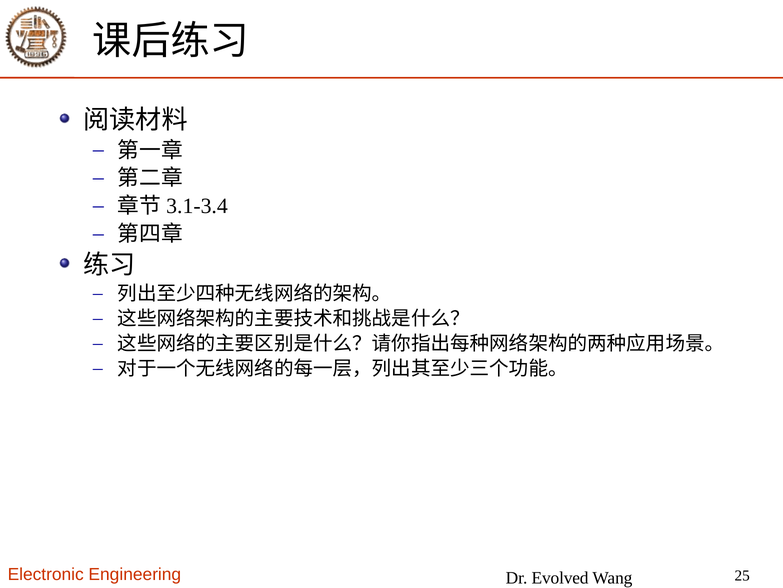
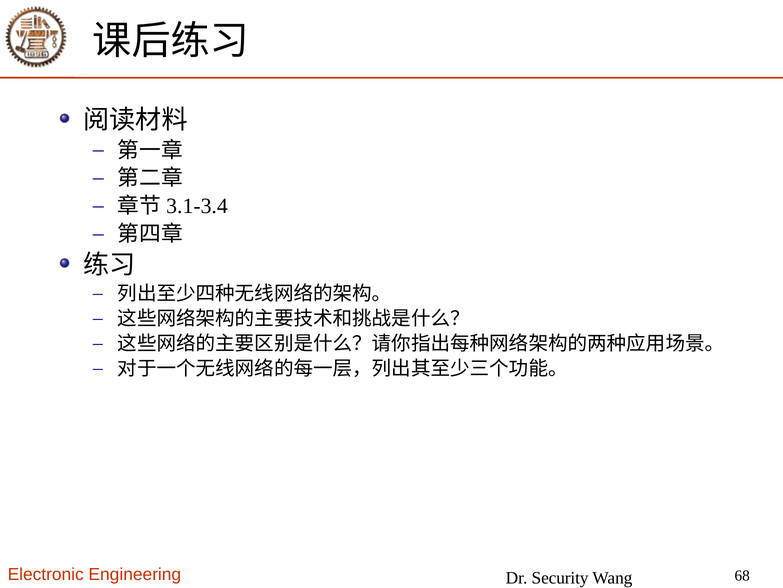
Evolved: Evolved -> Security (560, 577)
25: 25 -> 68 (742, 575)
